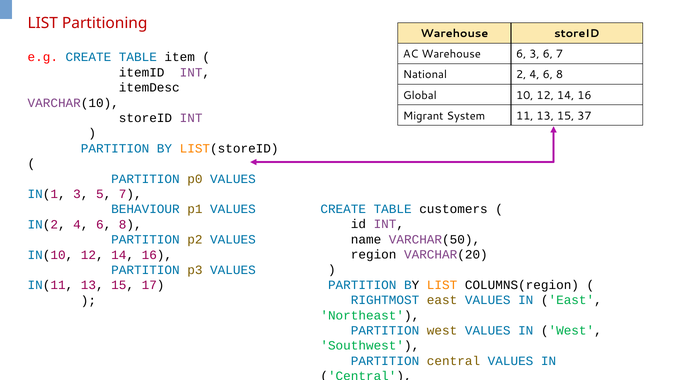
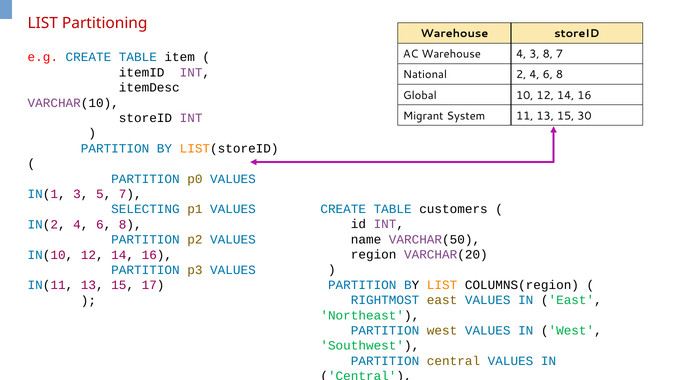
Warehouse 6: 6 -> 4 (521, 54)
3 6: 6 -> 8 (548, 54)
37: 37 -> 30 (584, 116)
BEHAVIOUR: BEHAVIOUR -> SELECTING (145, 209)
